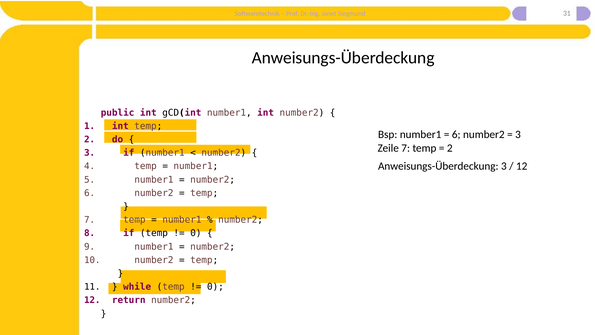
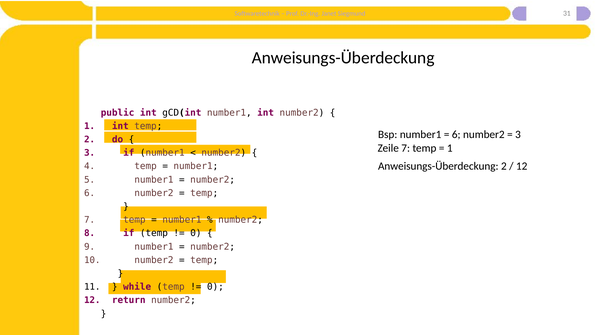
2: 2 -> 1 (450, 148)
Anweisungs-Überdeckung 3: 3 -> 2 (504, 166)
